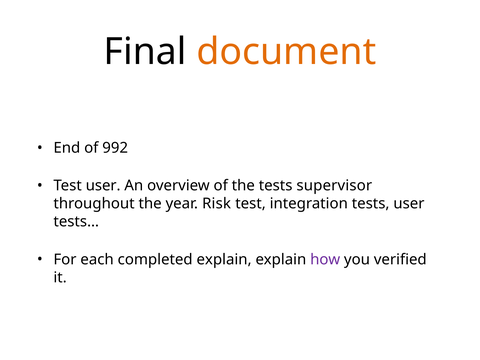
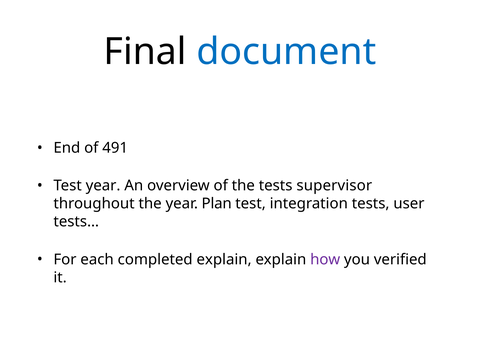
document colour: orange -> blue (286, 52)
992: 992 -> 491 (115, 148)
Test user: user -> year (103, 186)
Risk: Risk -> Plan (217, 204)
